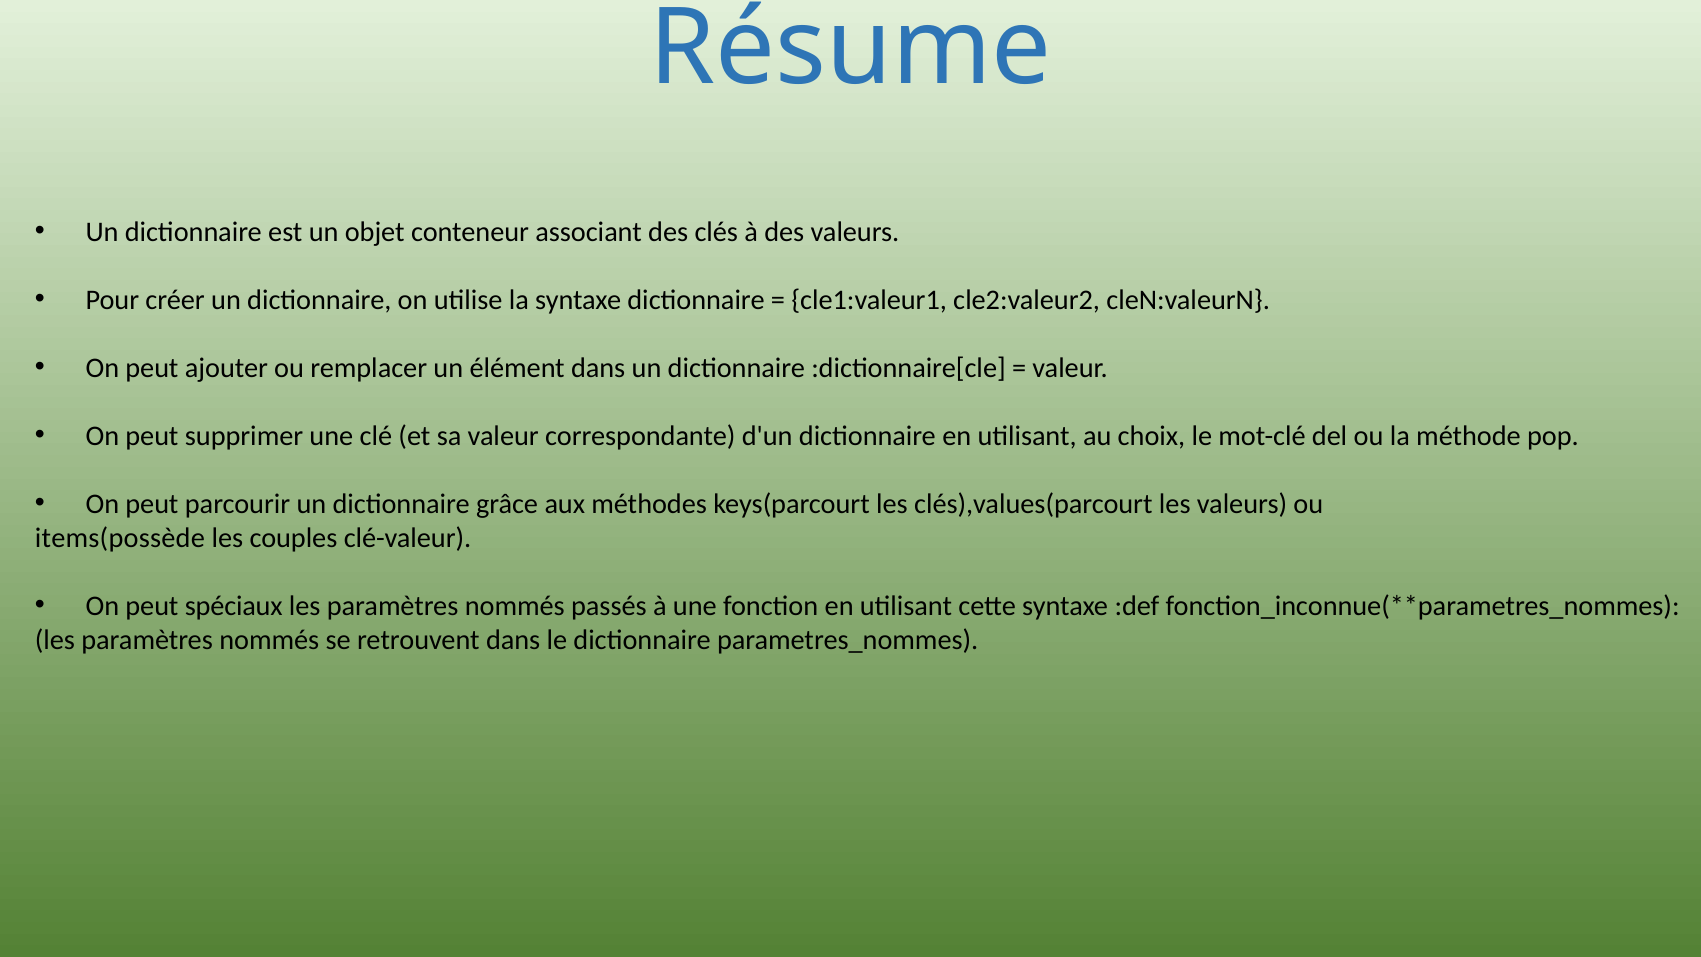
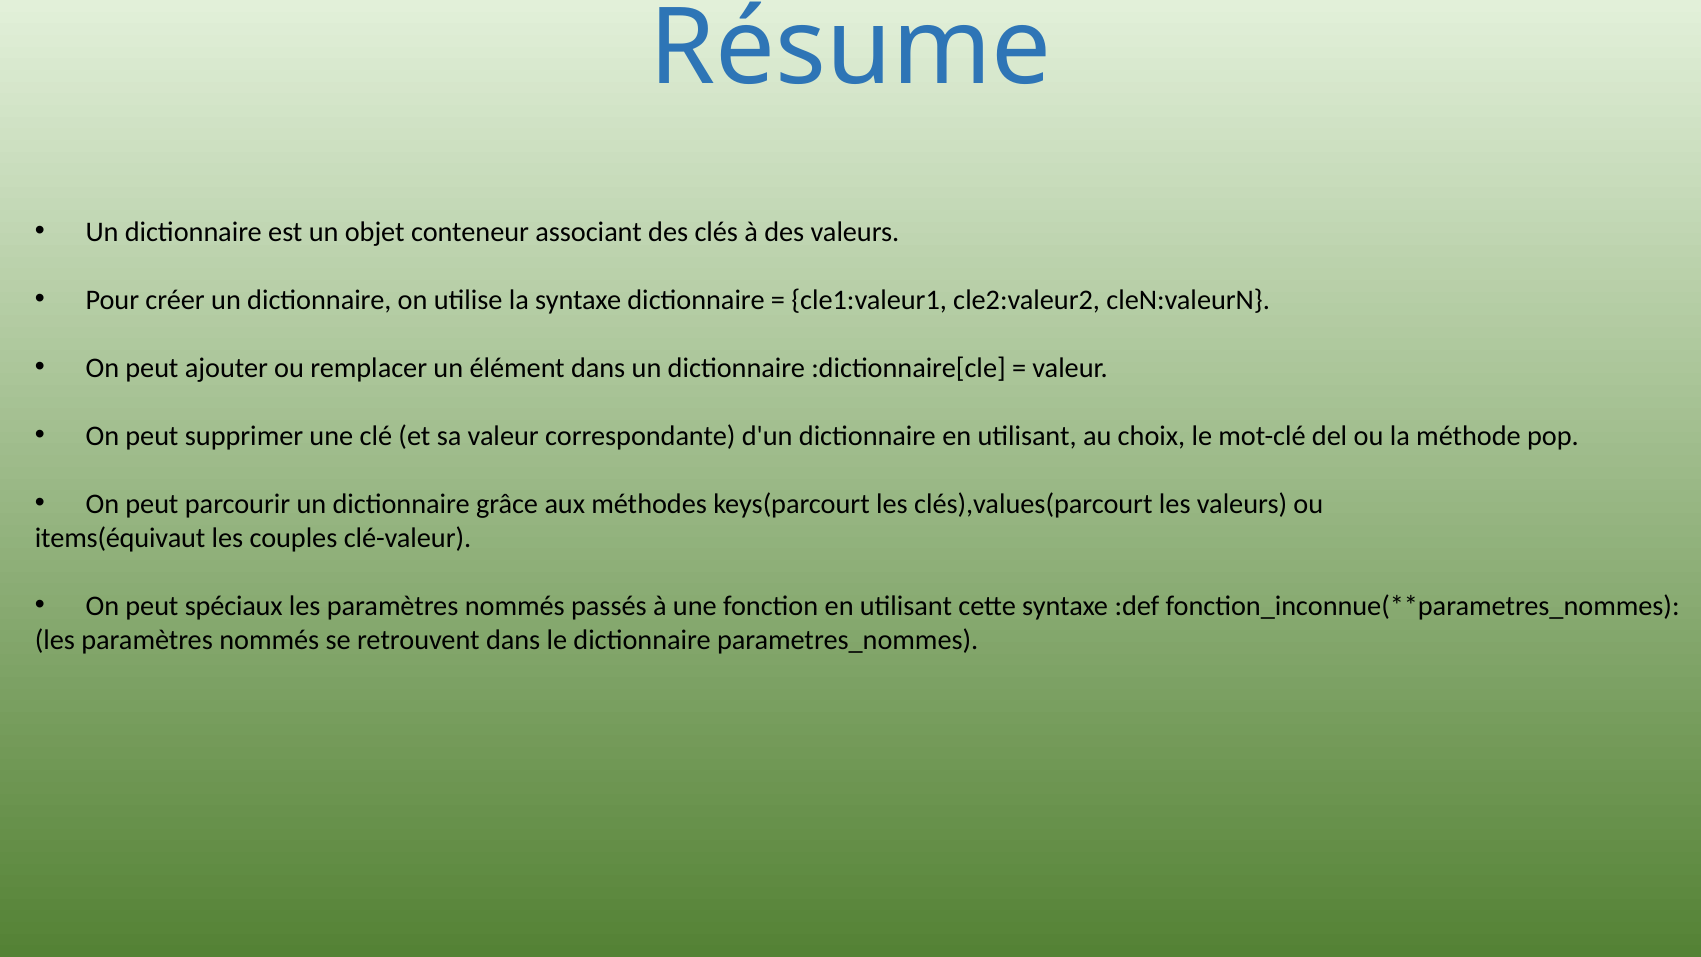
items(possède: items(possède -> items(équivaut (120, 538)
